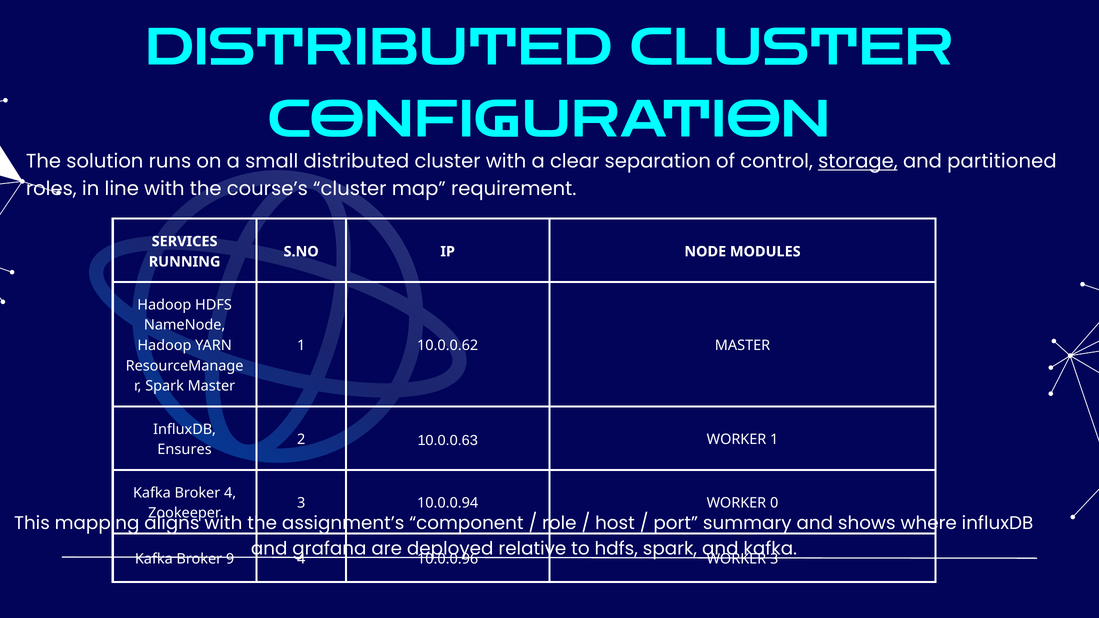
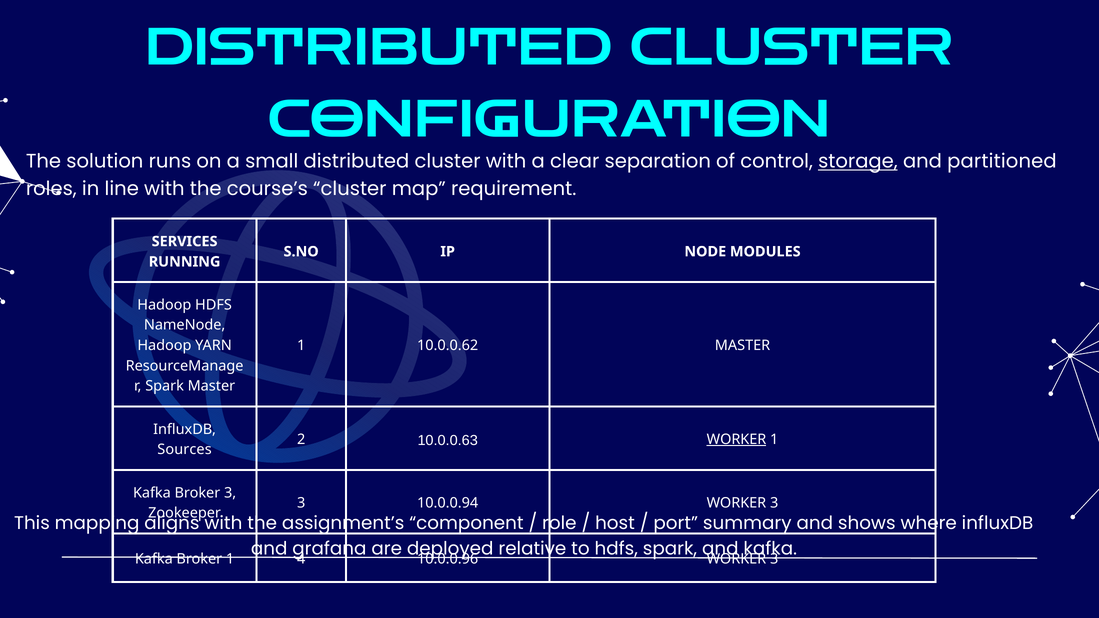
WORKER underline: none -> present (737, 440)
Ensures: Ensures -> Sources (185, 450)
Broker 4: 4 -> 3 (230, 493)
10.0.0.94 WORKER 0: 0 -> 3 (774, 503)
Broker 9: 9 -> 1 (230, 559)
